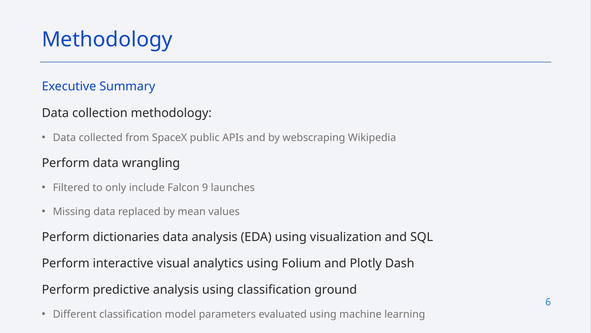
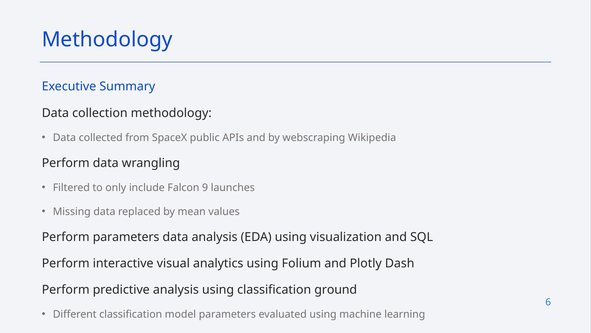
Perform dictionaries: dictionaries -> parameters (126, 237)
